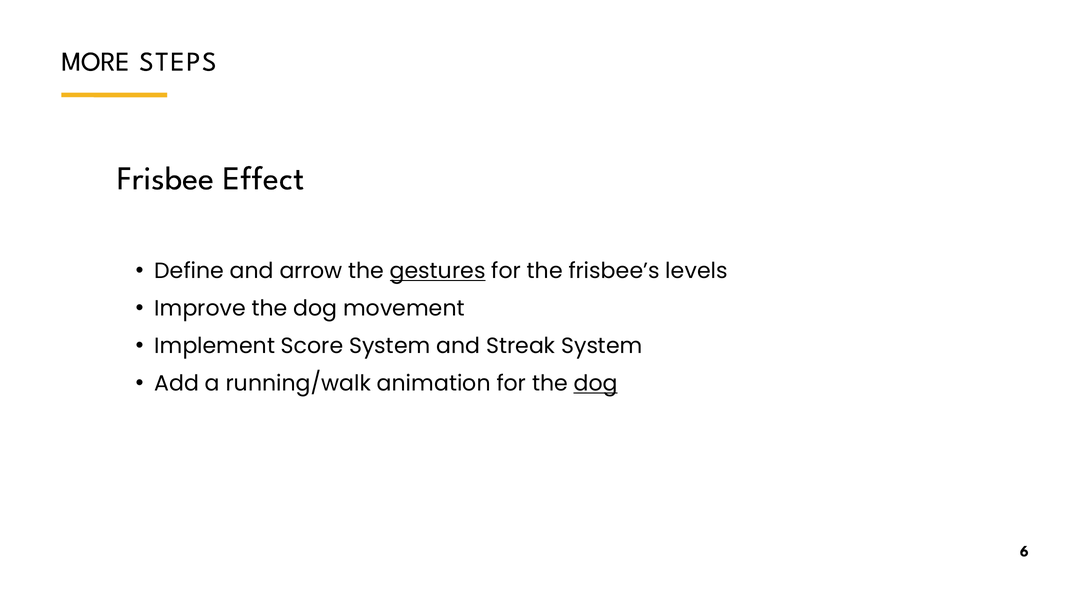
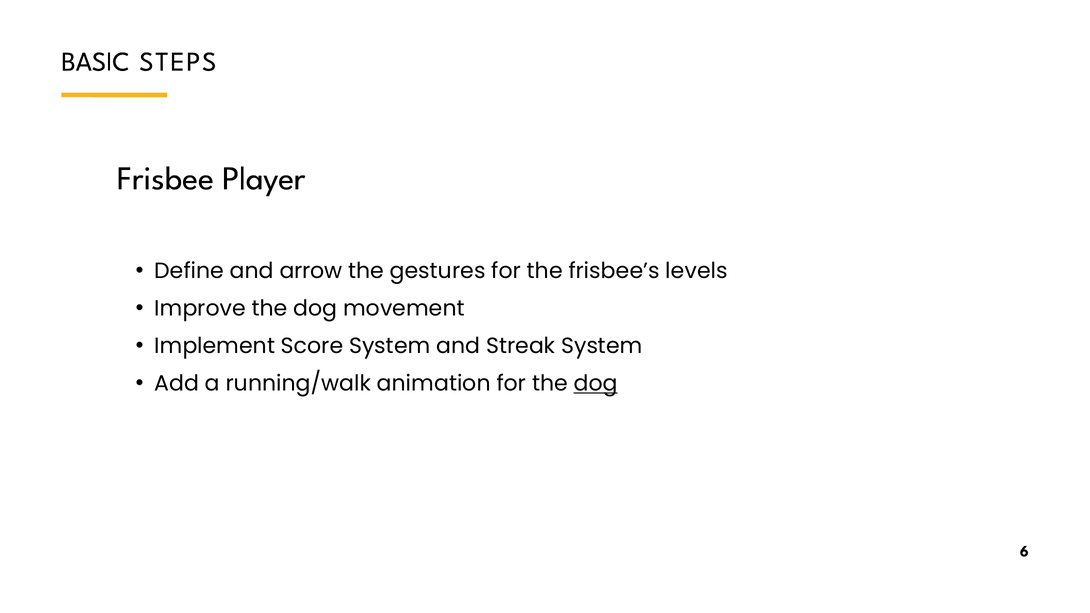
MORE: MORE -> BASIC (95, 62)
Effect: Effect -> Player (264, 178)
gestures underline: present -> none (438, 271)
